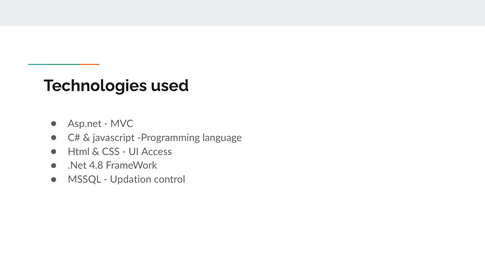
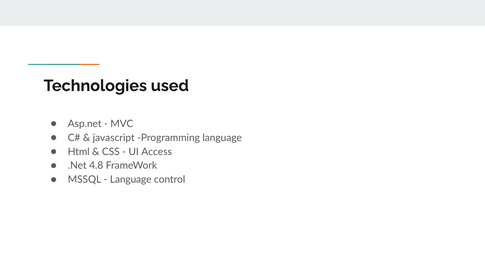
Updation: Updation -> Language (131, 179)
